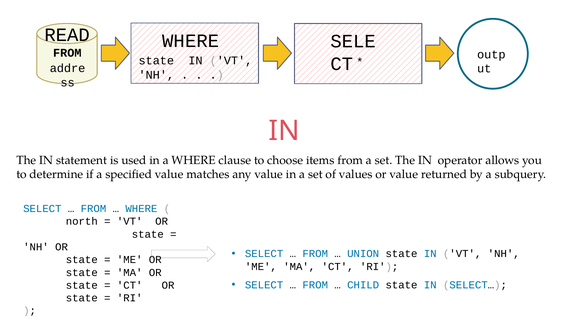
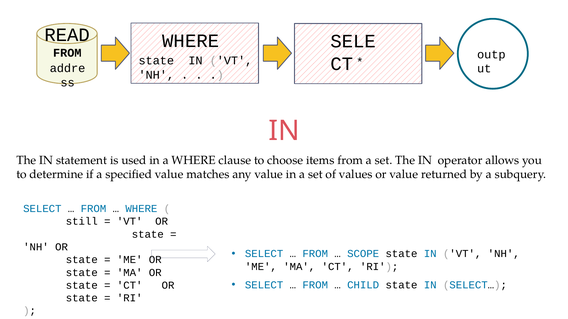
north: north -> still (82, 222)
UNION: UNION -> SCOPE (363, 254)
